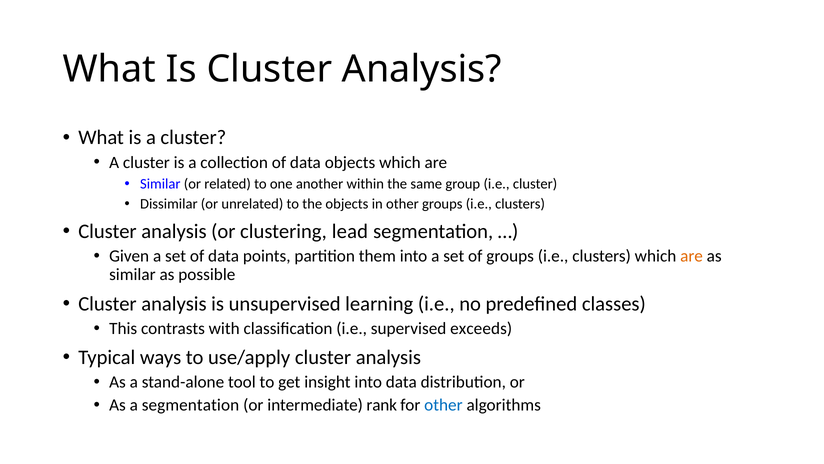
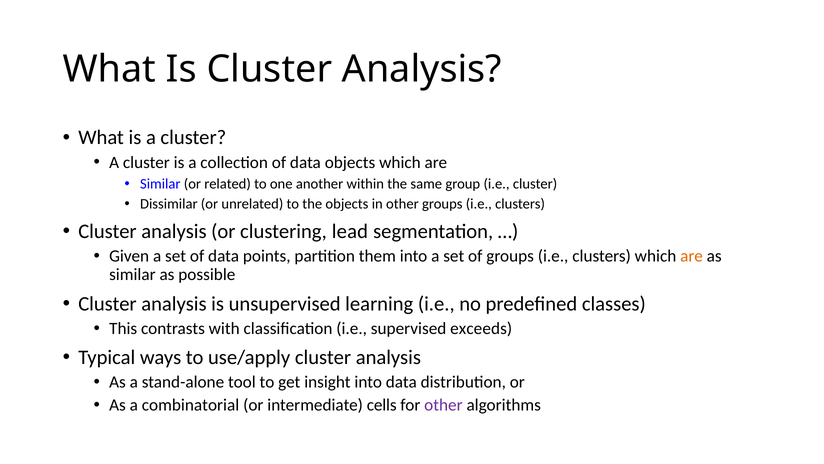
a segmentation: segmentation -> combinatorial (191, 405)
rank: rank -> cells (382, 405)
other colour: blue -> purple (443, 405)
